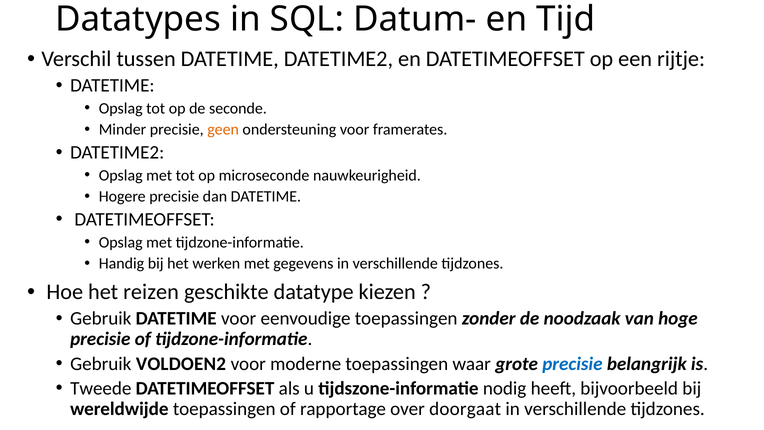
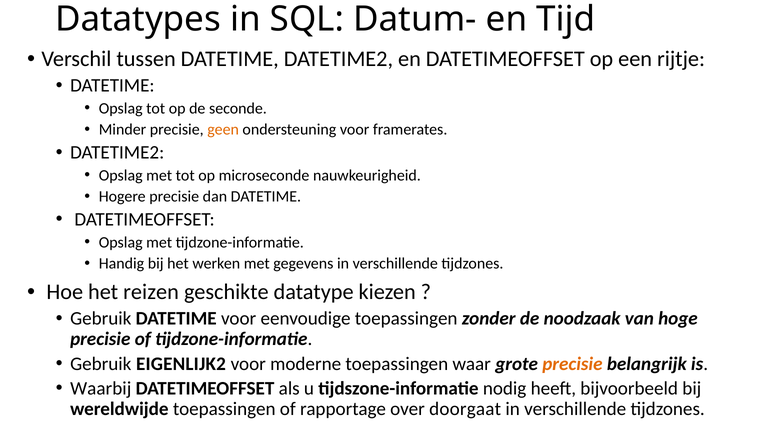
VOLDOEN2: VOLDOEN2 -> EIGENLIJK2 (181, 363)
precisie colour: blue -> orange (572, 363)
Tweede: Tweede -> Waarbij (101, 388)
